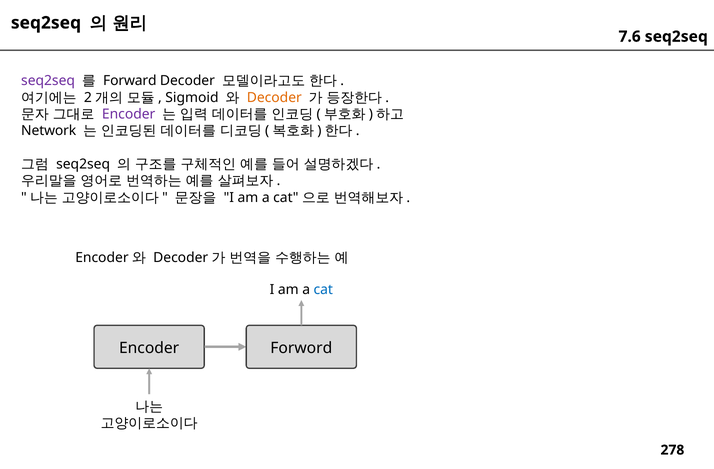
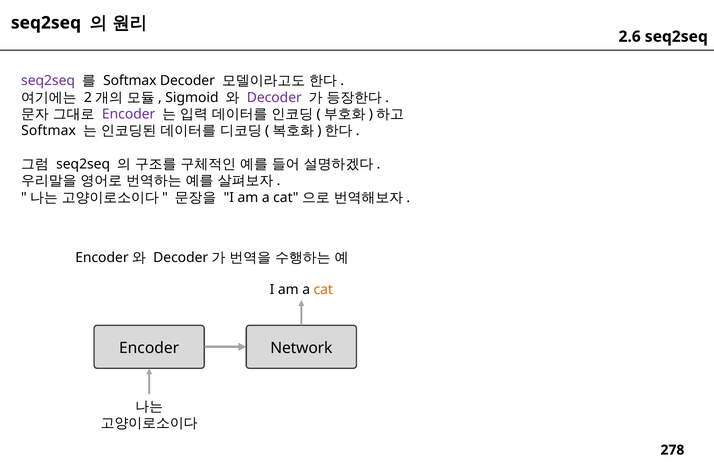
7.6: 7.6 -> 2.6 (630, 37)
Forward: Forward -> Softmax (130, 81)
Decoder colour: orange -> purple (274, 98)
Network: Network -> Softmax (49, 131)
cat colour: blue -> orange (323, 290)
Forword: Forword -> Network (301, 348)
